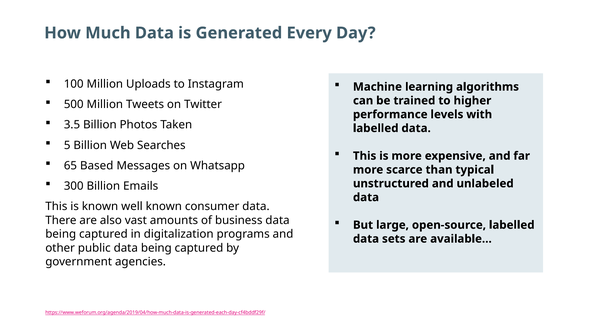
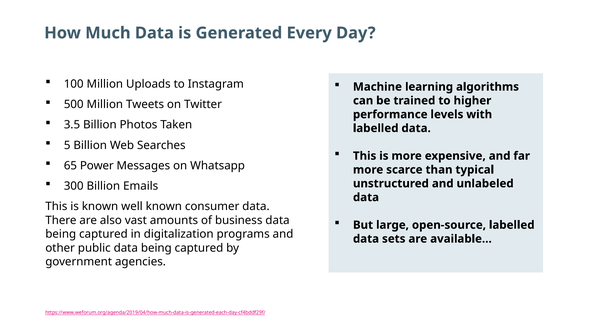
Based: Based -> Power (97, 166)
